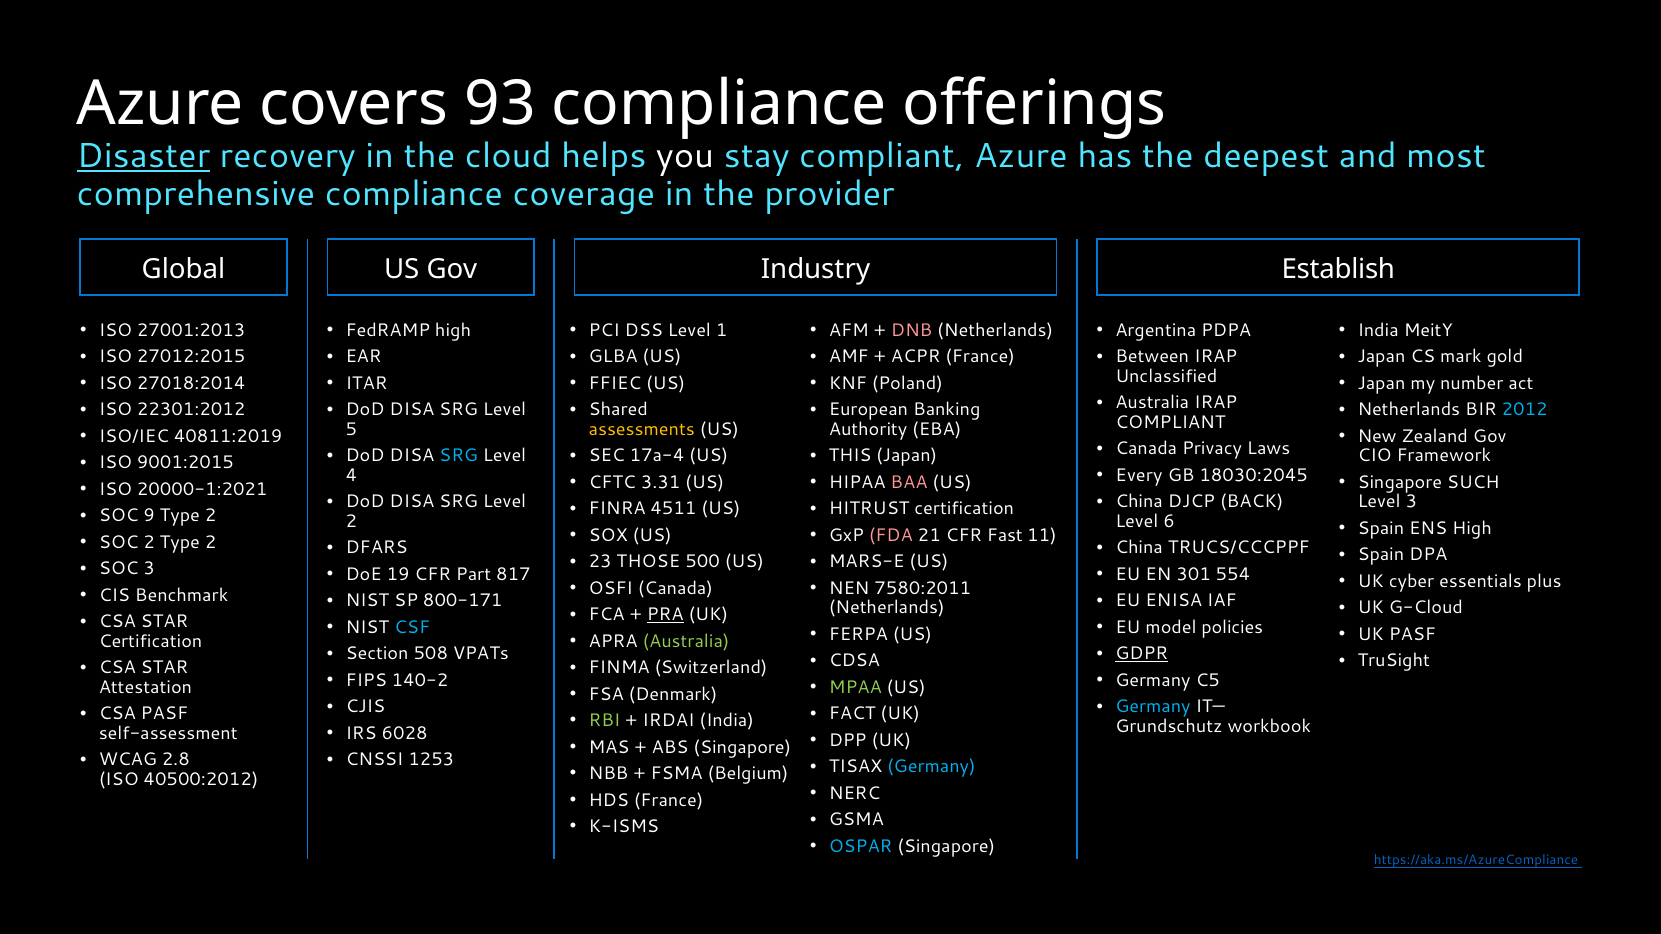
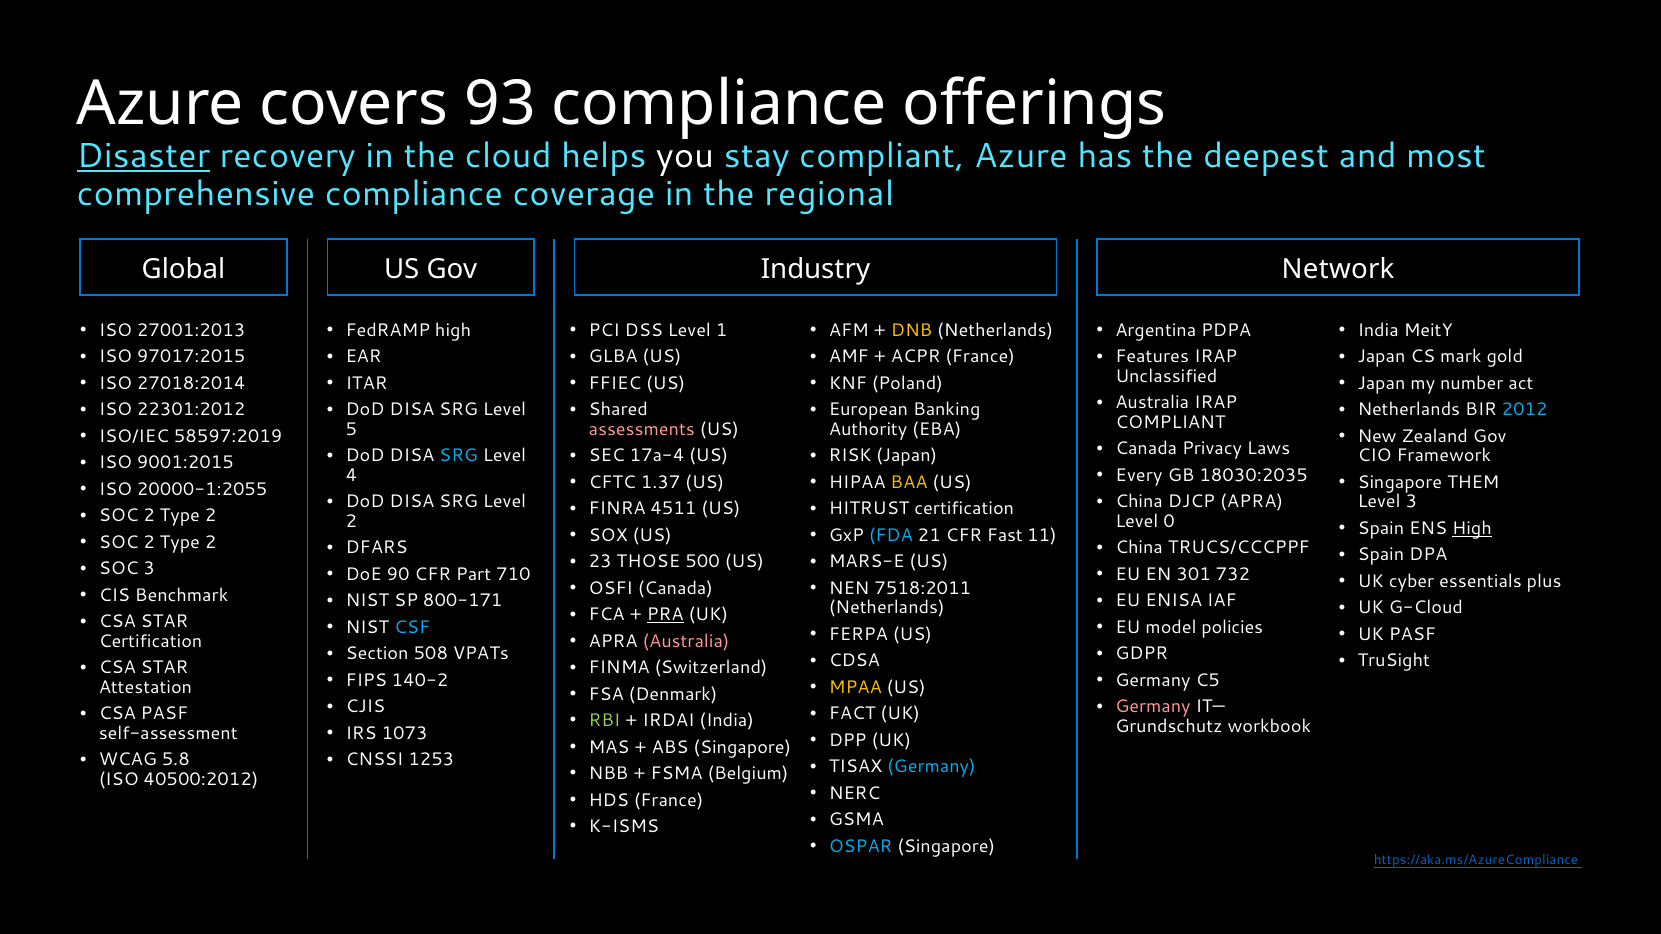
provider: provider -> regional (829, 194)
Establish: Establish -> Network (1338, 269)
DNB colour: pink -> yellow (912, 330)
27012:2015: 27012:2015 -> 97017:2015 (191, 357)
Between: Between -> Features (1152, 357)
assessments colour: yellow -> pink (642, 429)
40811:2019: 40811:2019 -> 58597:2019 (228, 436)
THIS: THIS -> RISK (850, 456)
18030:2045: 18030:2045 -> 18030:2035 (1254, 475)
3.31: 3.31 -> 1.37 (661, 482)
BAA colour: pink -> yellow (909, 482)
SUCH: SUCH -> THEM (1473, 482)
20000-1:2021: 20000-1:2021 -> 20000-1:2055 (202, 489)
DJCP BACK: BACK -> APRA (1252, 502)
9: 9 -> 2 (149, 516)
6: 6 -> 0 (1169, 522)
High underline: none -> present (1472, 528)
FDA colour: pink -> light blue (891, 535)
19: 19 -> 90 (398, 574)
817: 817 -> 710 (513, 574)
554: 554 -> 732 (1233, 574)
7580:2011: 7580:2011 -> 7518:2011 (923, 588)
Australia colour: light green -> pink (686, 641)
GDPR underline: present -> none (1142, 654)
MPAA colour: light green -> yellow (855, 687)
Germany colour: light blue -> pink (1153, 707)
6028: 6028 -> 1073 (405, 733)
2.8: 2.8 -> 5.8 (176, 760)
